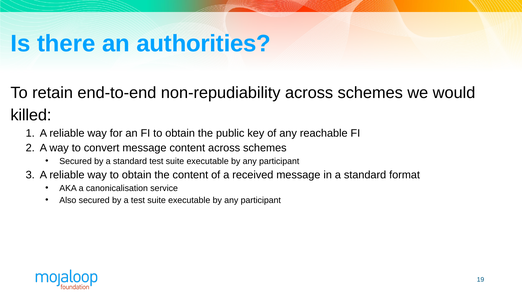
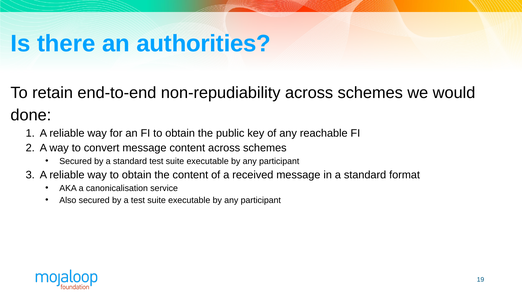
killed: killed -> done (31, 116)
